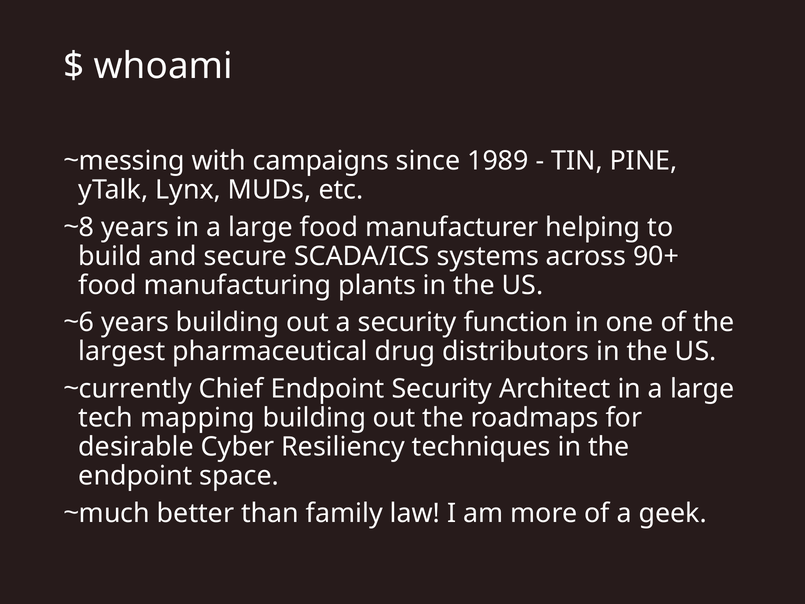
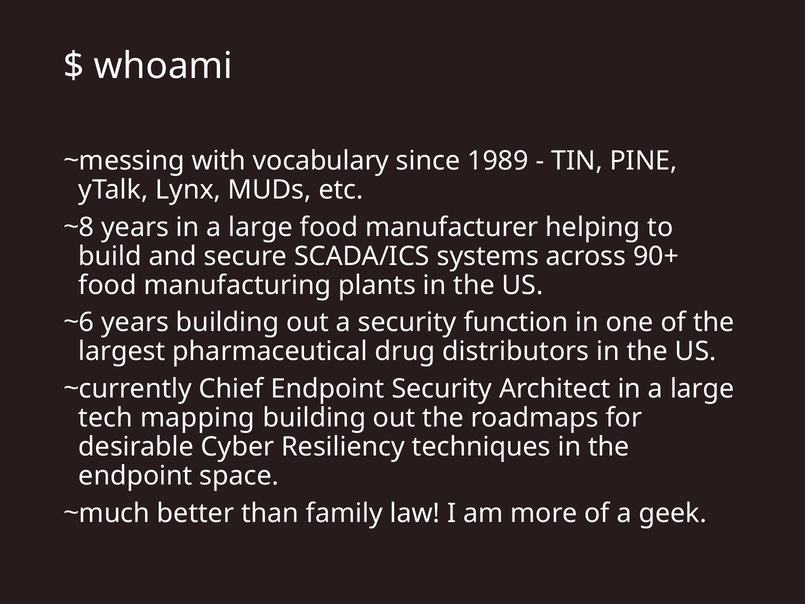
campaigns: campaigns -> vocabulary (321, 161)
